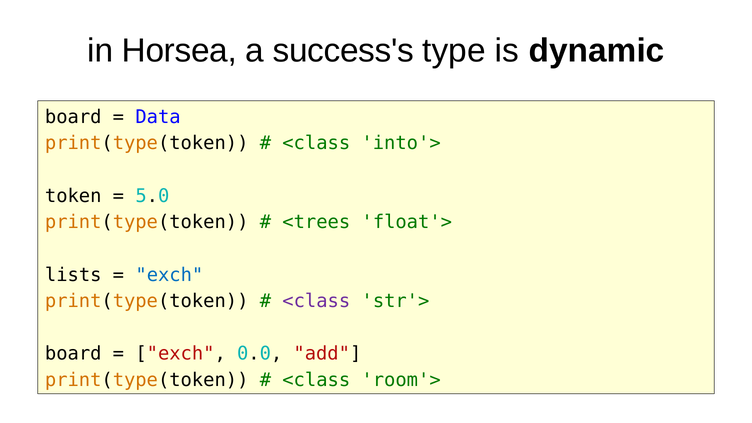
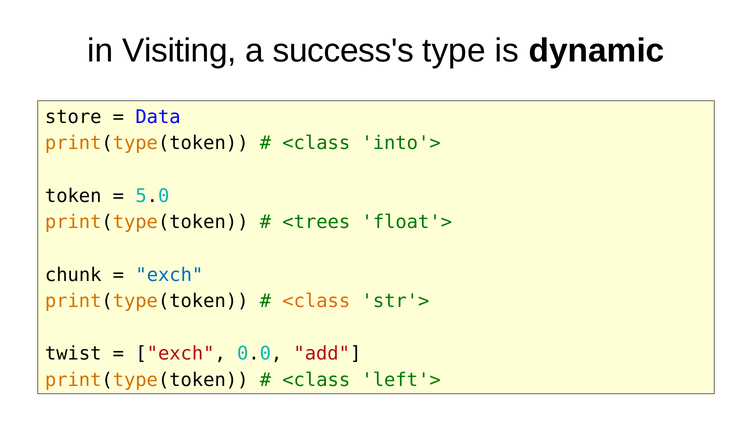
Horsea: Horsea -> Visiting (179, 51)
board: board -> store (73, 117)
lists: lists -> chunk (73, 275)
<class colour: purple -> orange (316, 301)
board: board -> twist (73, 354)
room'>: room'> -> left'> (401, 380)
